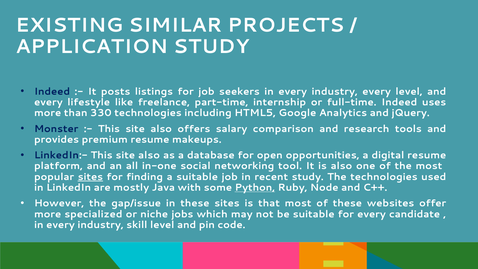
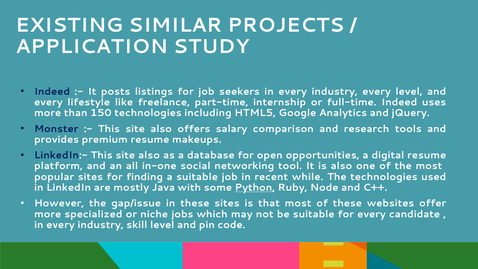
330: 330 -> 150 (101, 113)
sites underline: present -> none (90, 177)
recent study: study -> while (308, 177)
